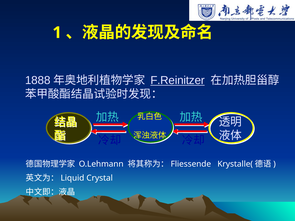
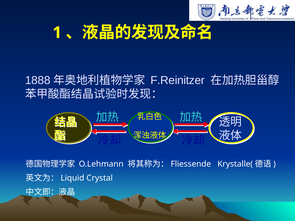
F.Reinitzer underline: present -> none (178, 80)
